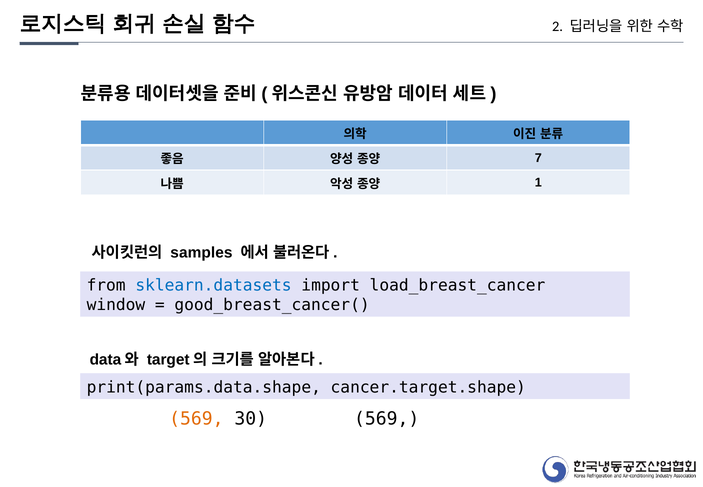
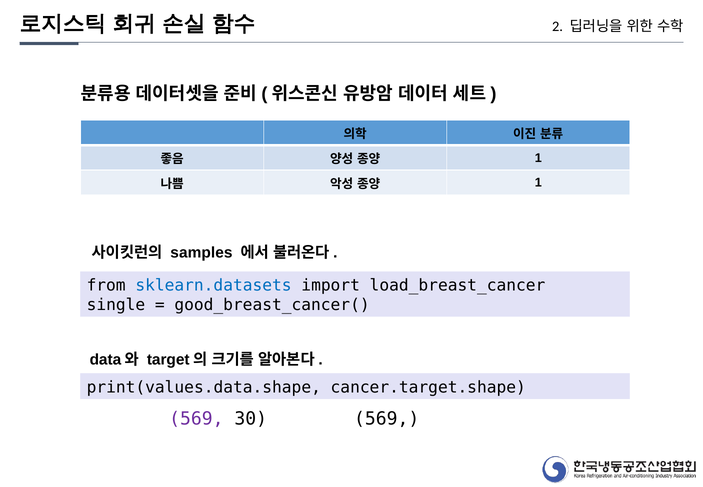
7: 7 -> 1 (538, 158)
window: window -> single (116, 305)
print(params.data.shape: print(params.data.shape -> print(values.data.shape (204, 387)
569 colour: orange -> purple (196, 418)
